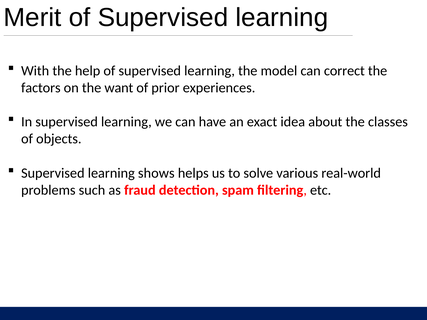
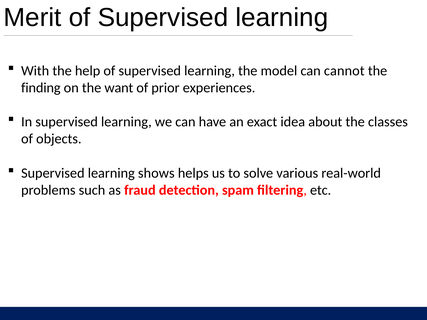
correct: correct -> cannot (344, 71)
factors: factors -> finding (41, 88)
